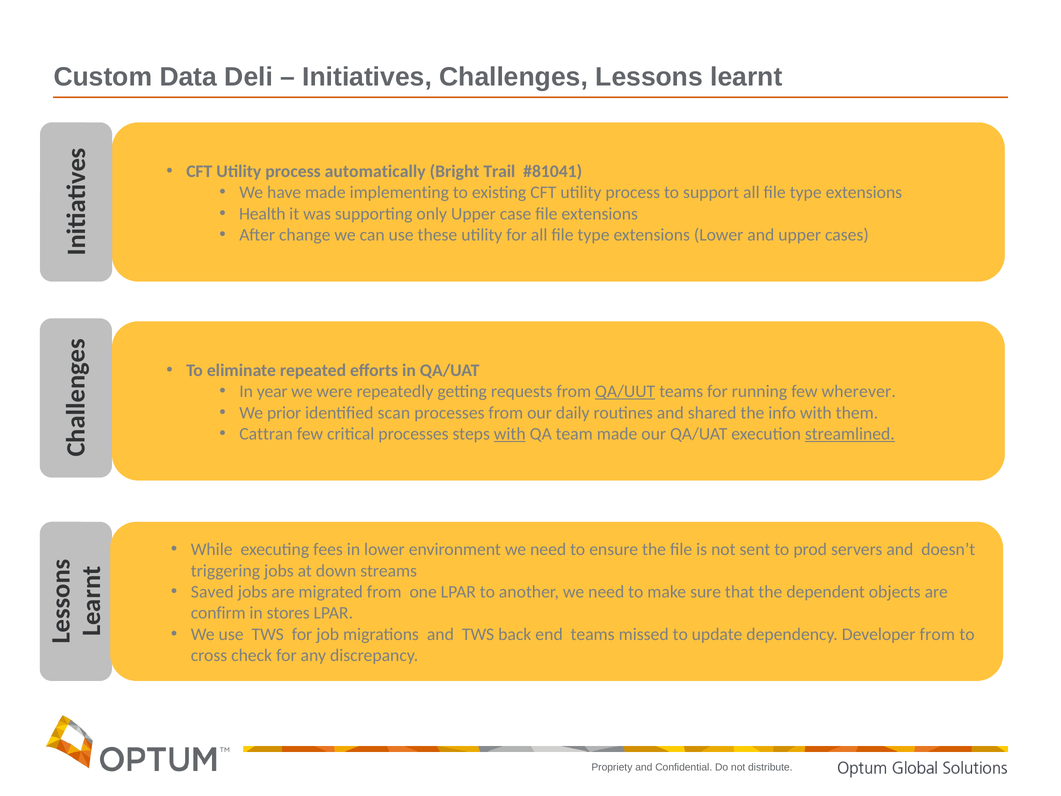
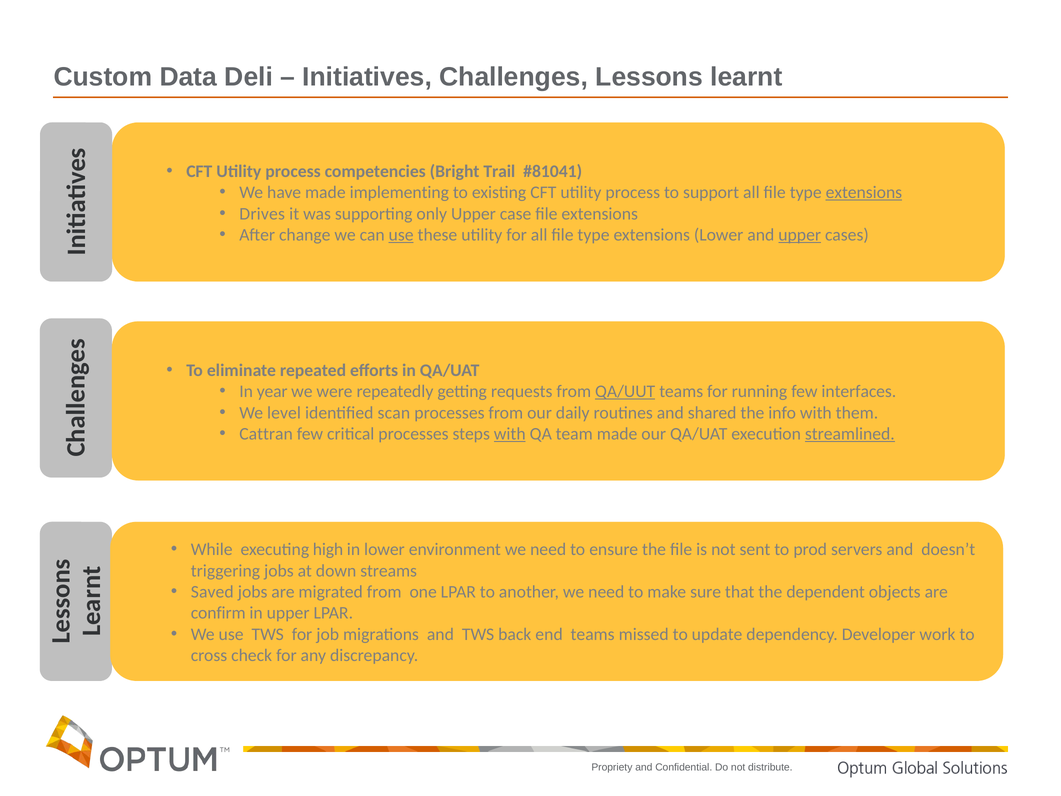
automatically: automatically -> competencies (375, 171)
extensions underline: none -> present (864, 193)
Health: Health -> Drives (262, 214)
use underline: none -> present (401, 235)
upper underline: none -> present (800, 235)
wherever: wherever -> interfaces (859, 391)
prior: prior -> level (284, 413)
fees: fees -> high (328, 549)
in stores: stores -> upper (288, 613)
Developer from: from -> work (937, 634)
